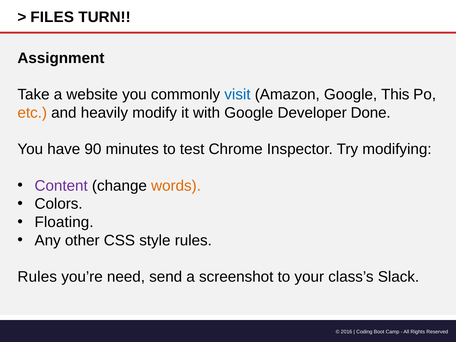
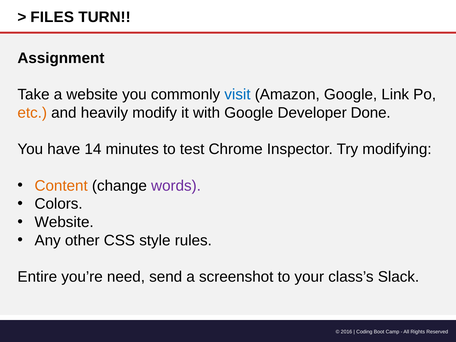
This: This -> Link (395, 94)
90: 90 -> 14 (93, 149)
Content colour: purple -> orange (61, 186)
words colour: orange -> purple (176, 186)
Floating: Floating -> Website (64, 222)
Rules: Rules -> Entire (37, 277)
